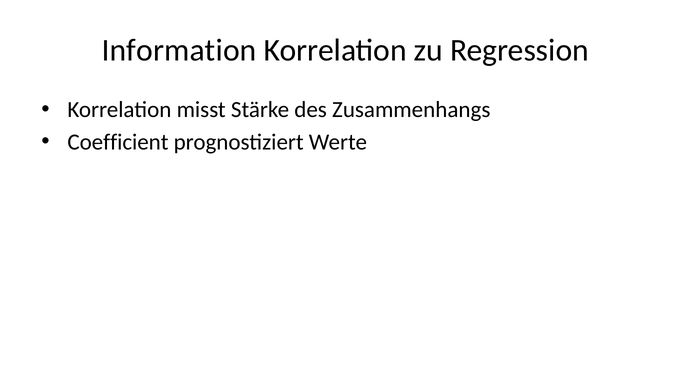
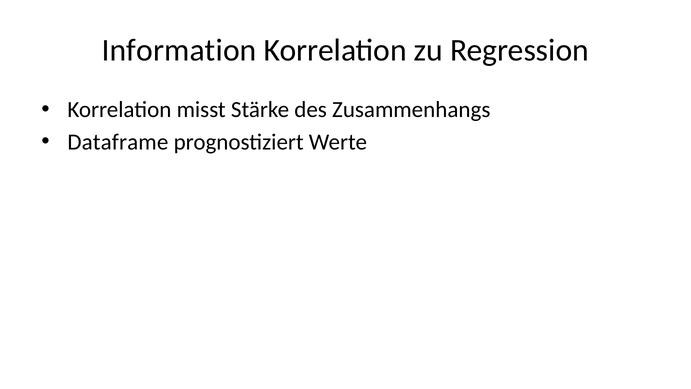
Coefficient: Coefficient -> Dataframe (118, 142)
